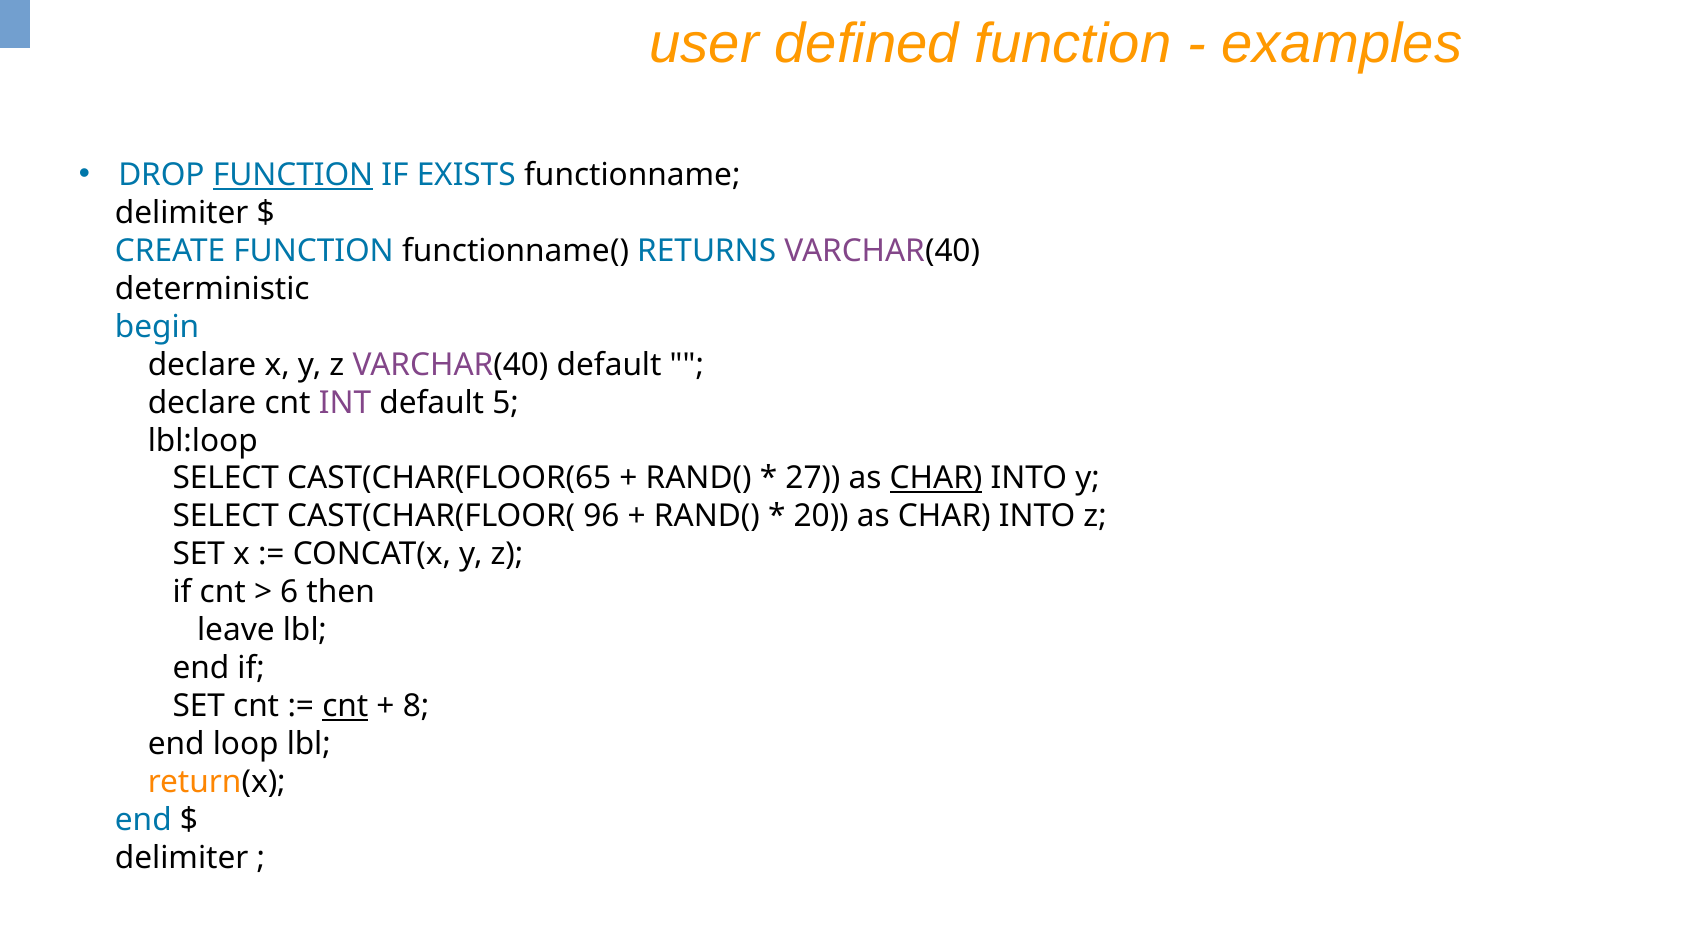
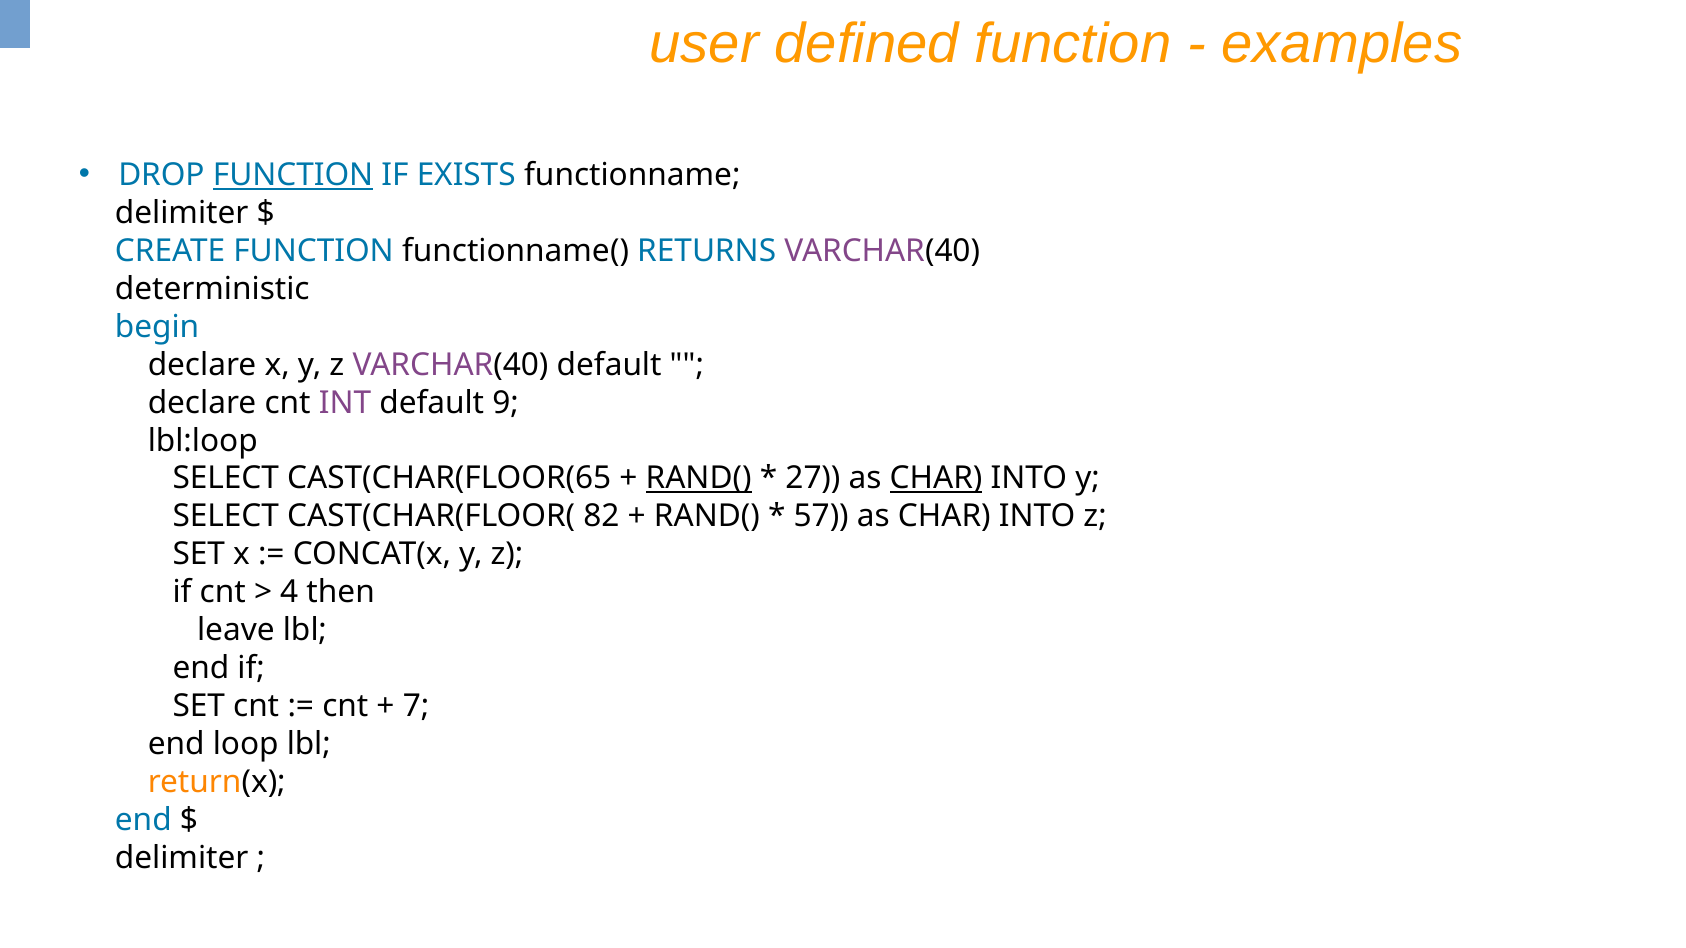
5: 5 -> 9 (506, 403)
RAND( underline: none -> present (699, 479)
96: 96 -> 82 (601, 517)
20: 20 -> 57 (821, 517)
6: 6 -> 4 (289, 592)
cnt underline: present -> none (345, 706)
8: 8 -> 7 (416, 706)
